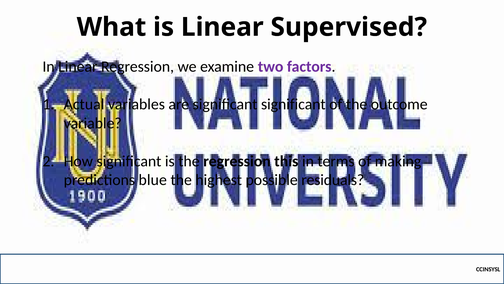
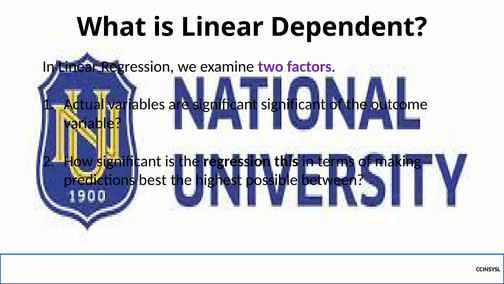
Supervised: Supervised -> Dependent (349, 27)
blue: blue -> best (153, 180)
residuals: residuals -> between (333, 180)
